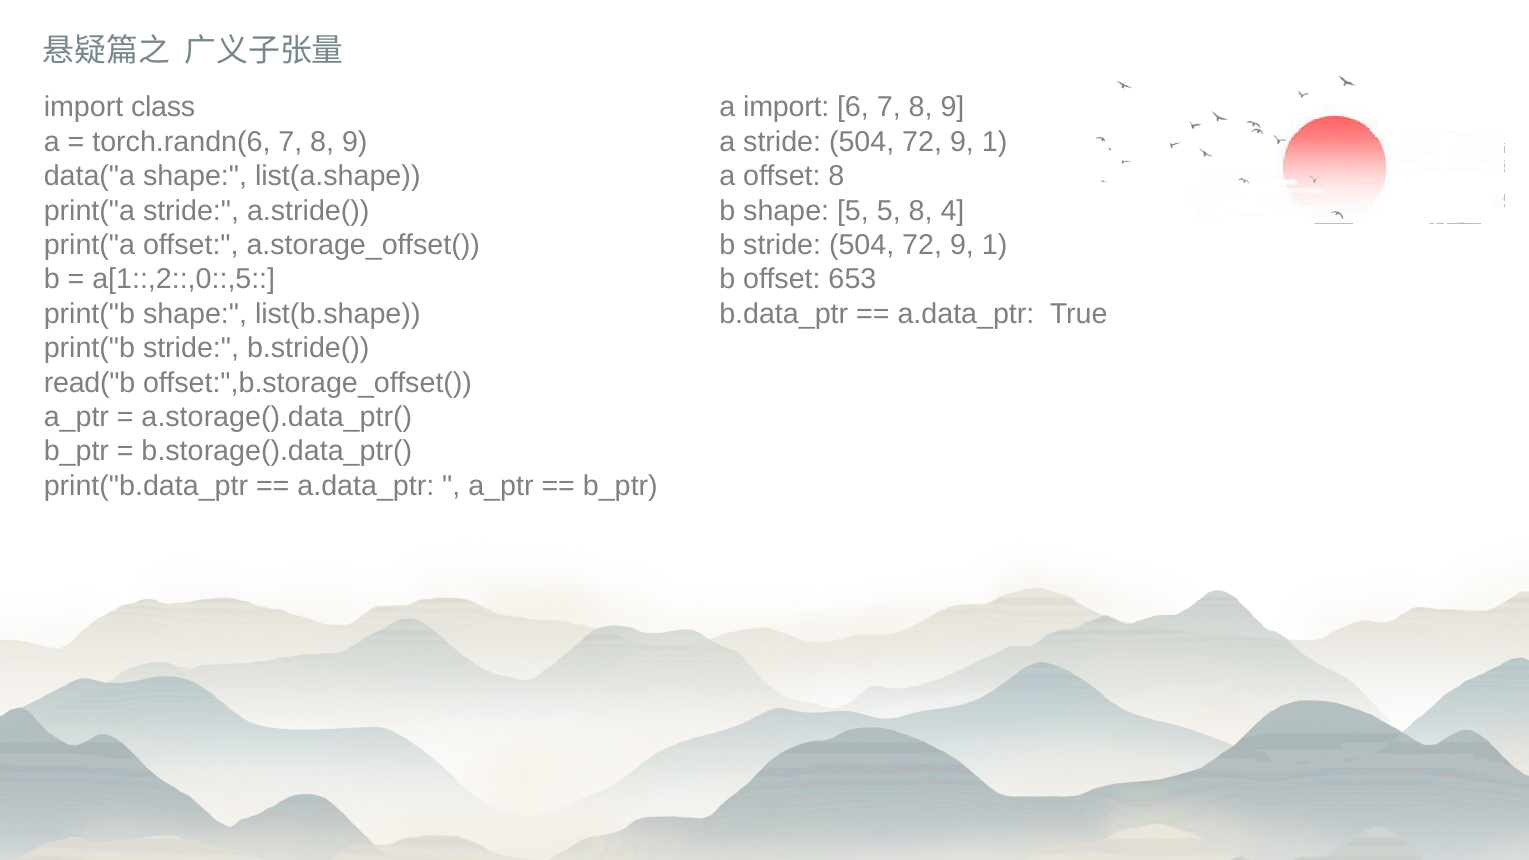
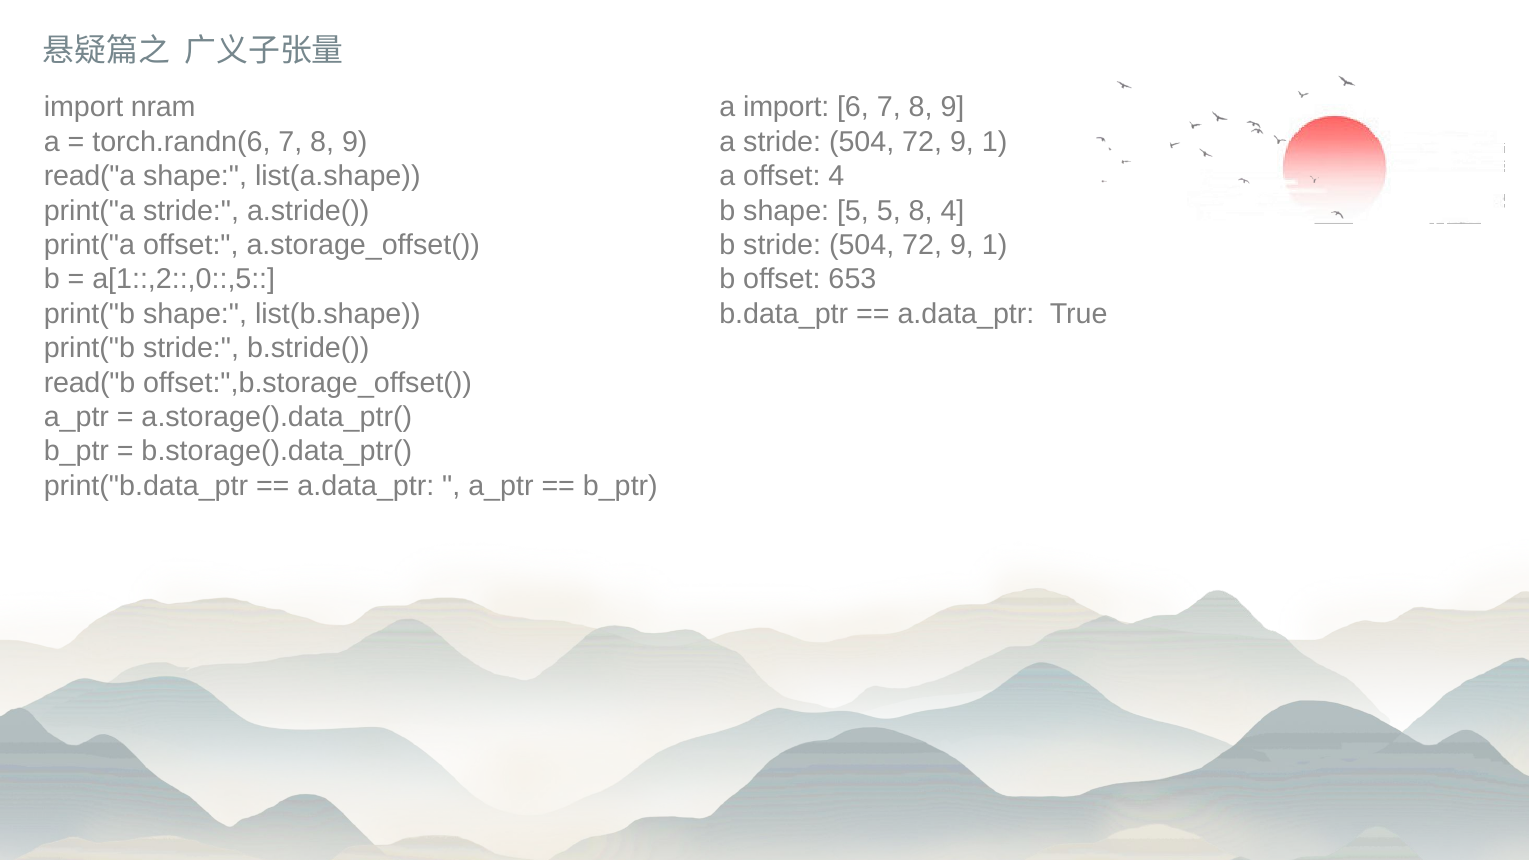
class: class -> nram (163, 107)
data("a: data("a -> read("a (90, 176)
offset 8: 8 -> 4 (836, 176)
